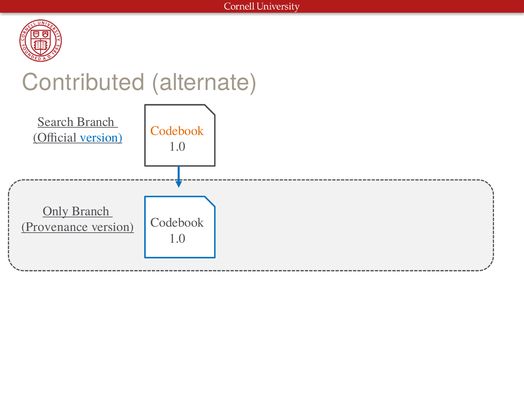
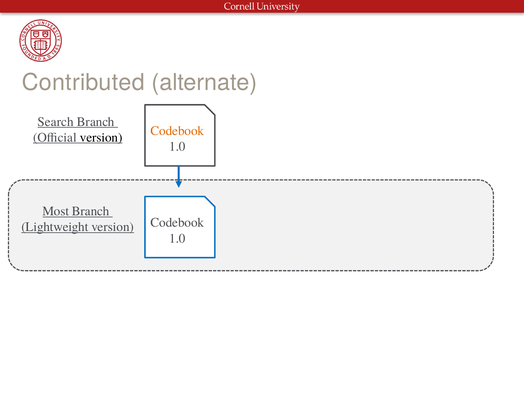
version colour: blue -> black (101, 137)
Only: Only -> Most (56, 211)
Provenance: Provenance -> Lightweight (55, 227)
